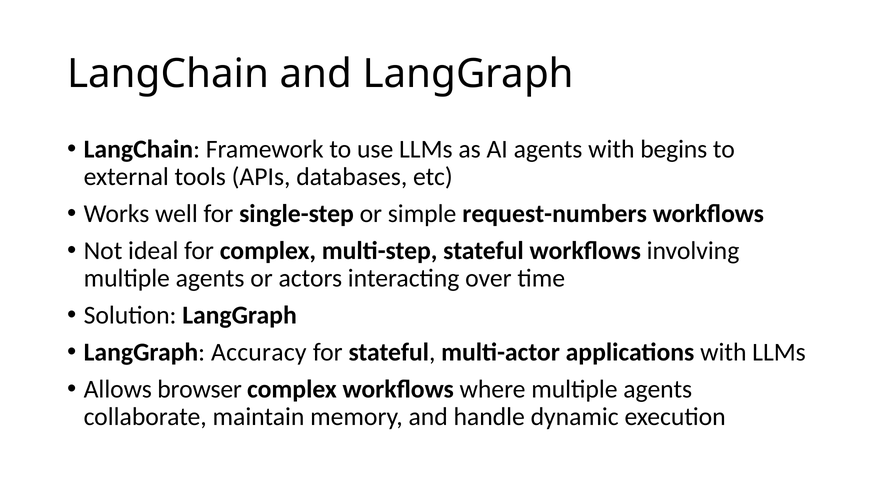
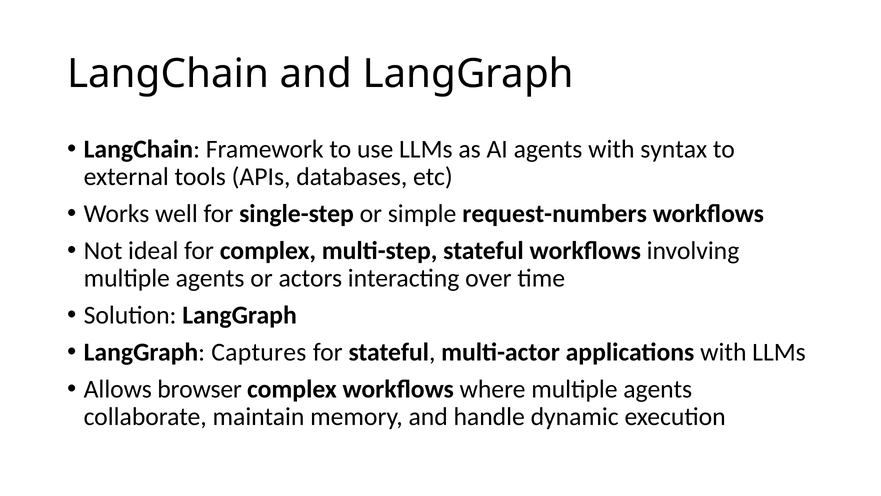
begins: begins -> syntax (674, 149)
Accuracy: Accuracy -> Captures (259, 352)
